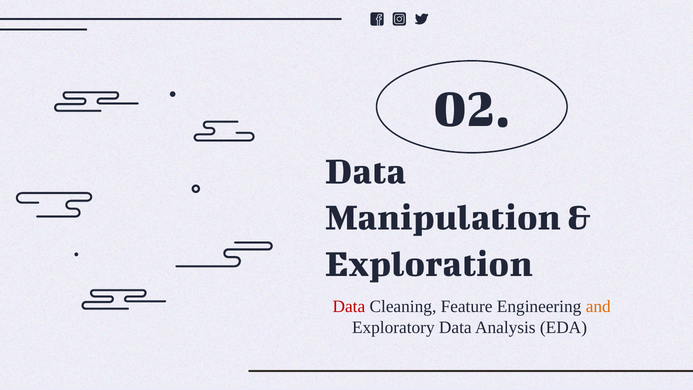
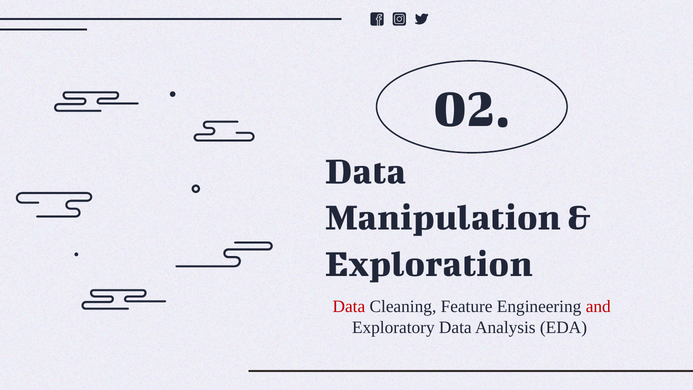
and colour: orange -> red (598, 306)
